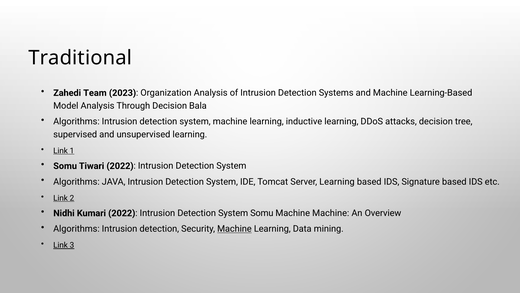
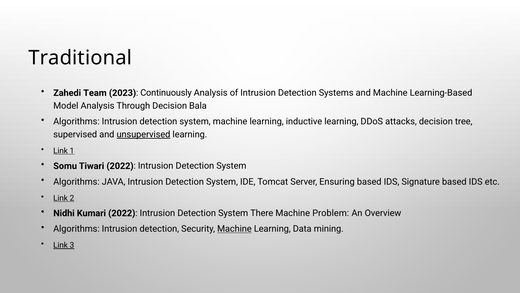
Organization: Organization -> Continuously (166, 93)
unsupervised underline: none -> present (143, 134)
Server Learning: Learning -> Ensuring (337, 181)
System Somu: Somu -> There (262, 213)
Machine Machine: Machine -> Problem (331, 213)
